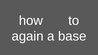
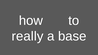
again: again -> really (28, 36)
